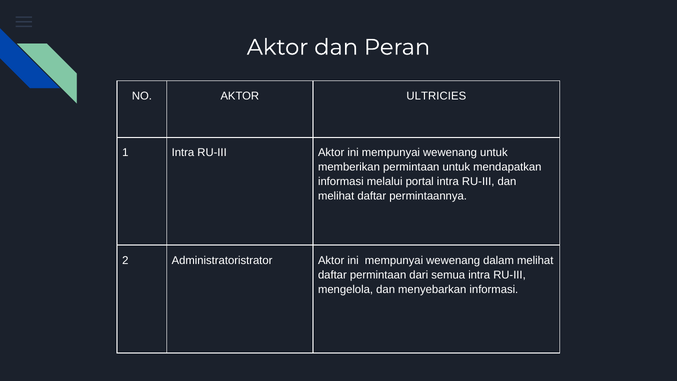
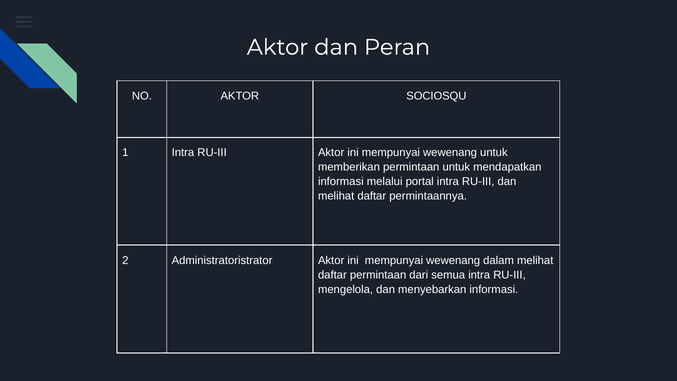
ULTRICIES: ULTRICIES -> SOCIOSQU (436, 96)
